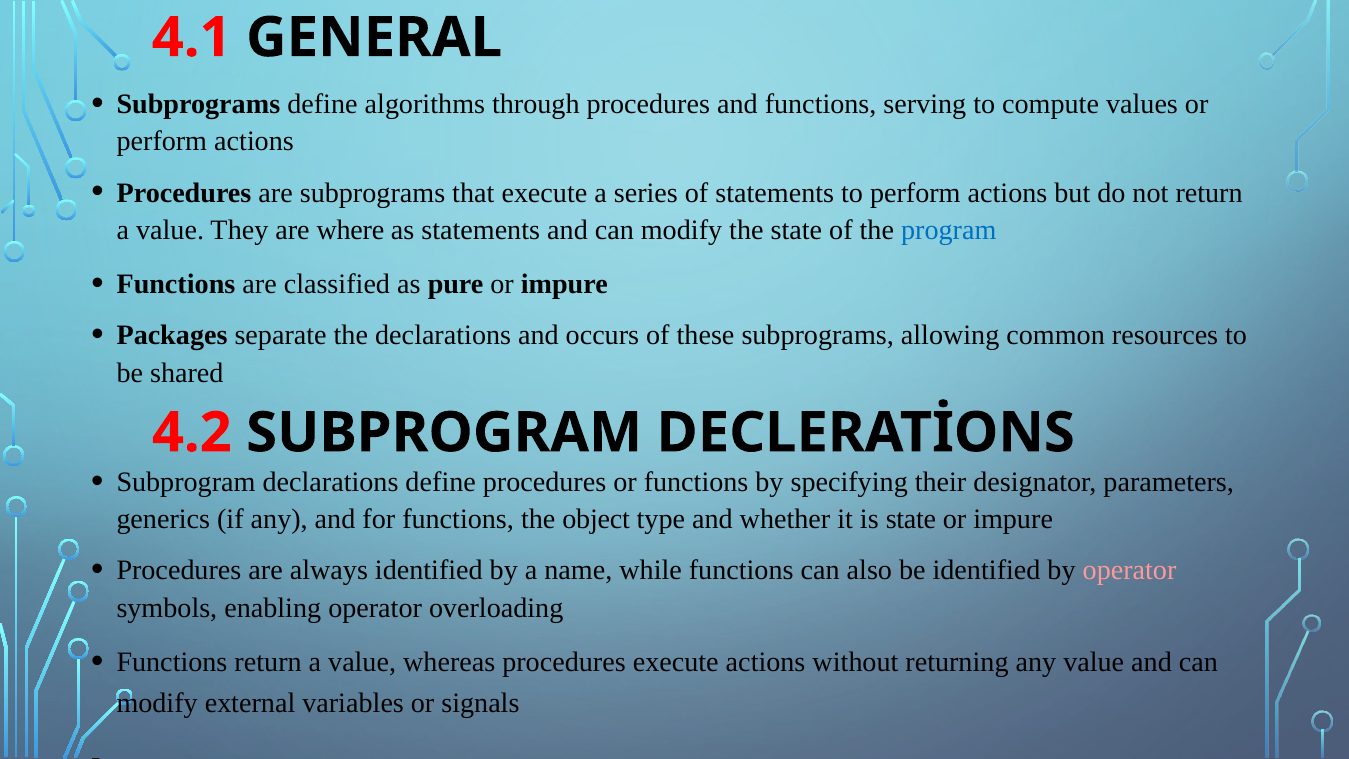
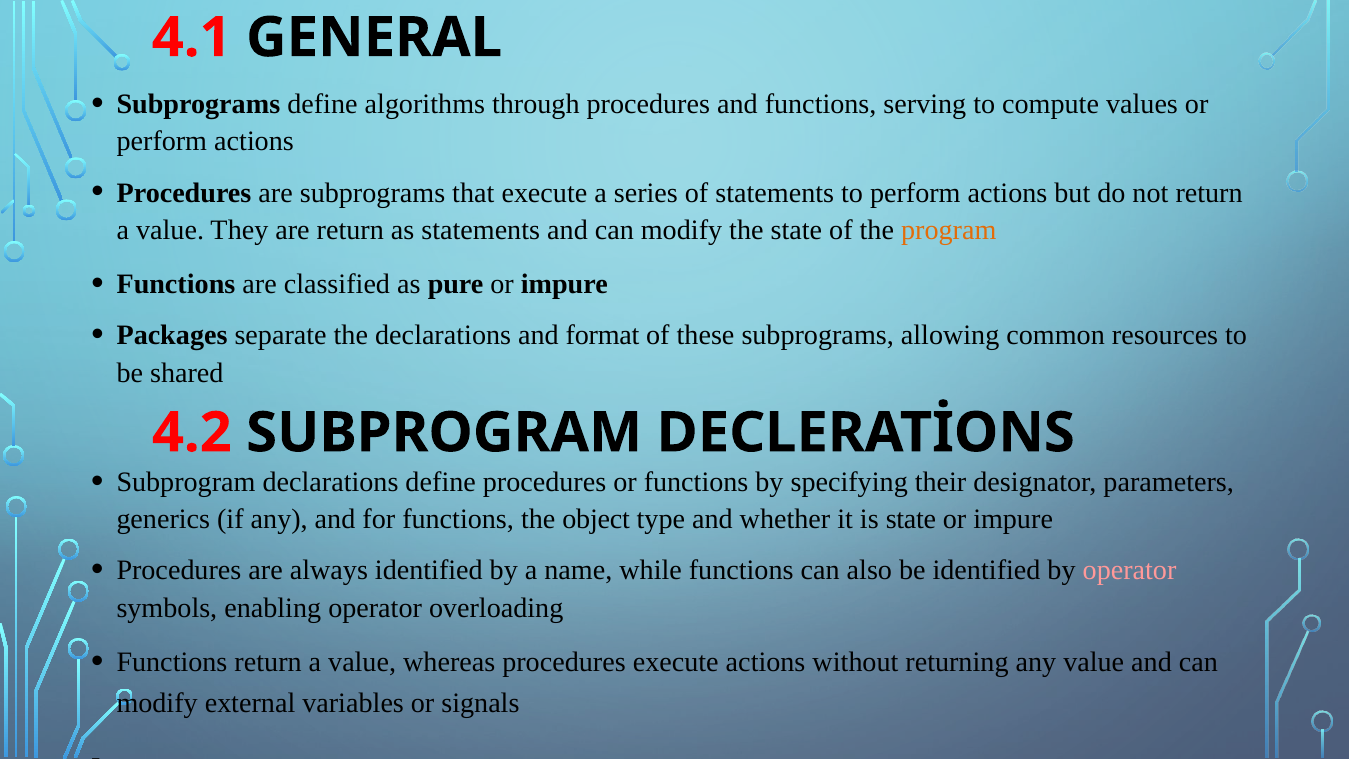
are where: where -> return (350, 230)
program colour: blue -> orange (949, 230)
occurs: occurs -> format (603, 336)
